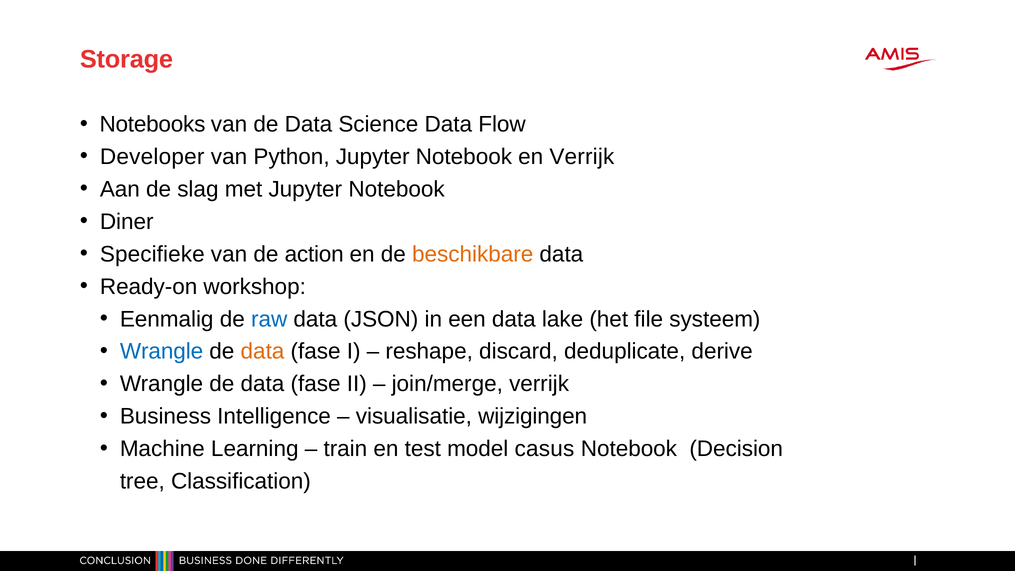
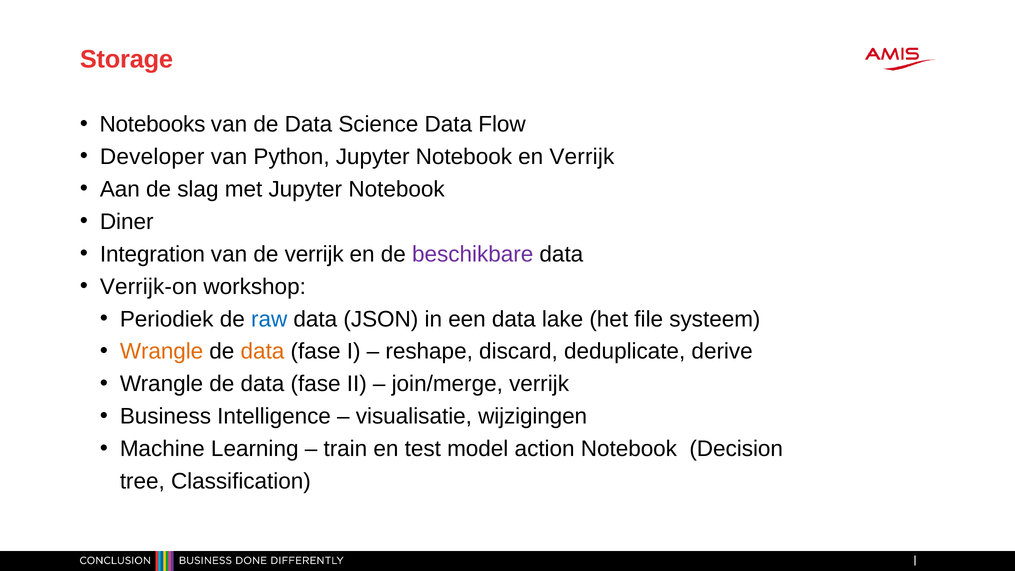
Specifieke: Specifieke -> Integration (152, 254)
de action: action -> verrijk (314, 254)
beschikbare colour: orange -> purple (473, 254)
Ready-on: Ready-on -> Verrijk-on (149, 287)
Eenmalig: Eenmalig -> Periodiek (167, 319)
Wrangle colour: blue -> orange (162, 352)
casus: casus -> action (545, 449)
